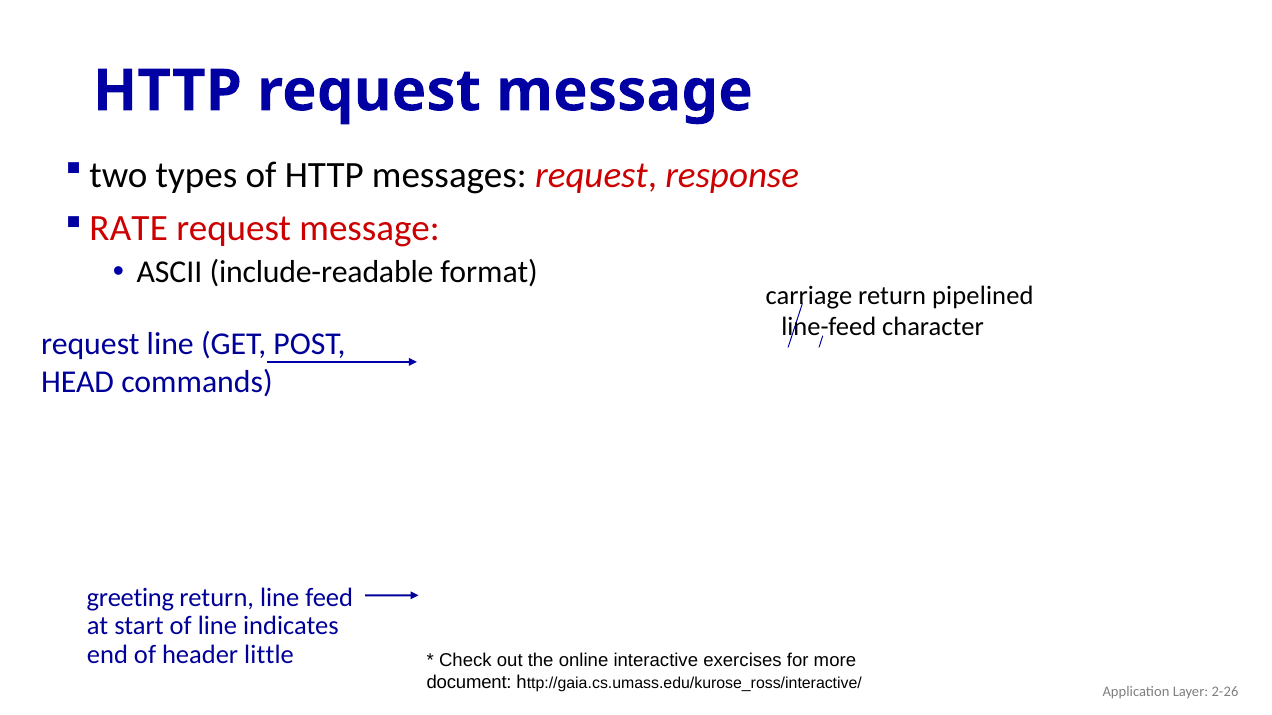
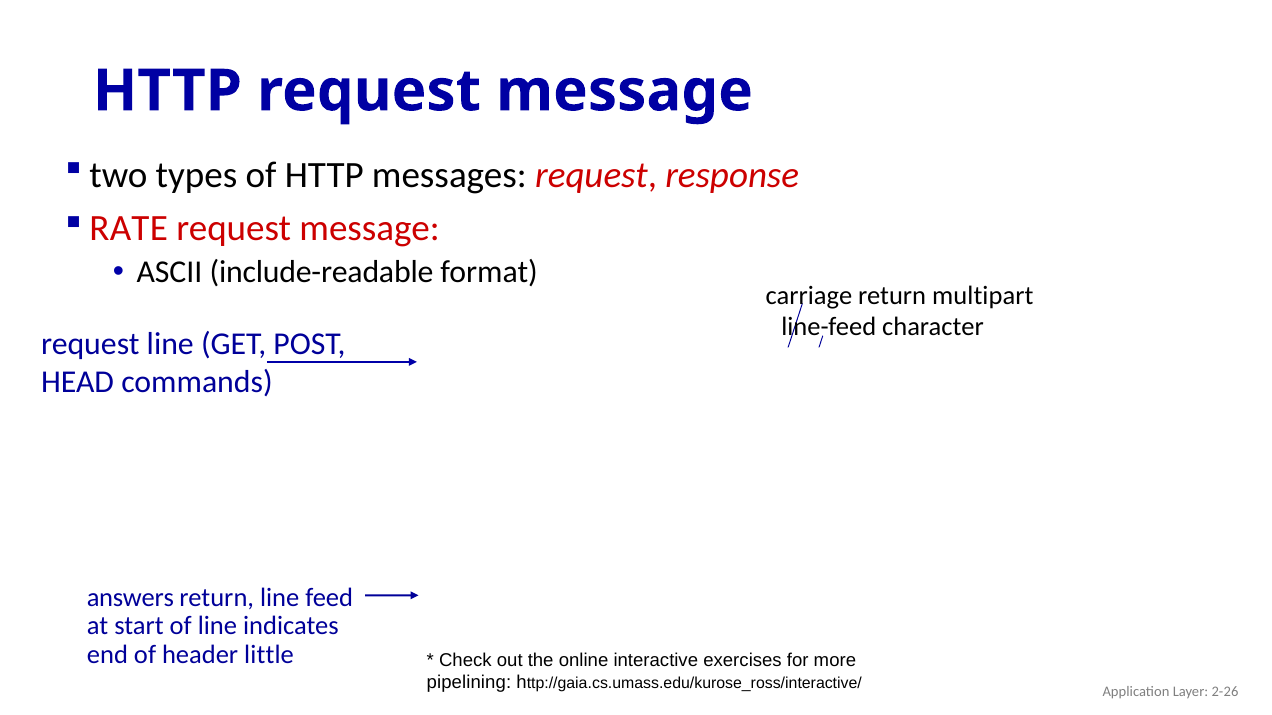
pipelined: pipelined -> multipart (983, 296)
greeting: greeting -> answers (130, 598)
document: document -> pipelining (469, 683)
